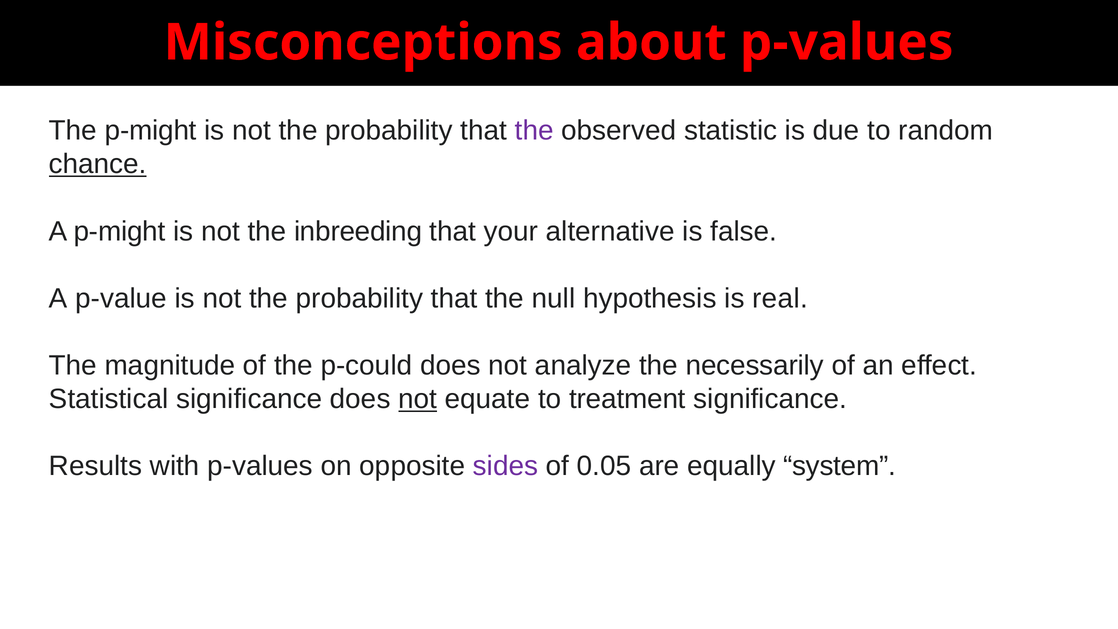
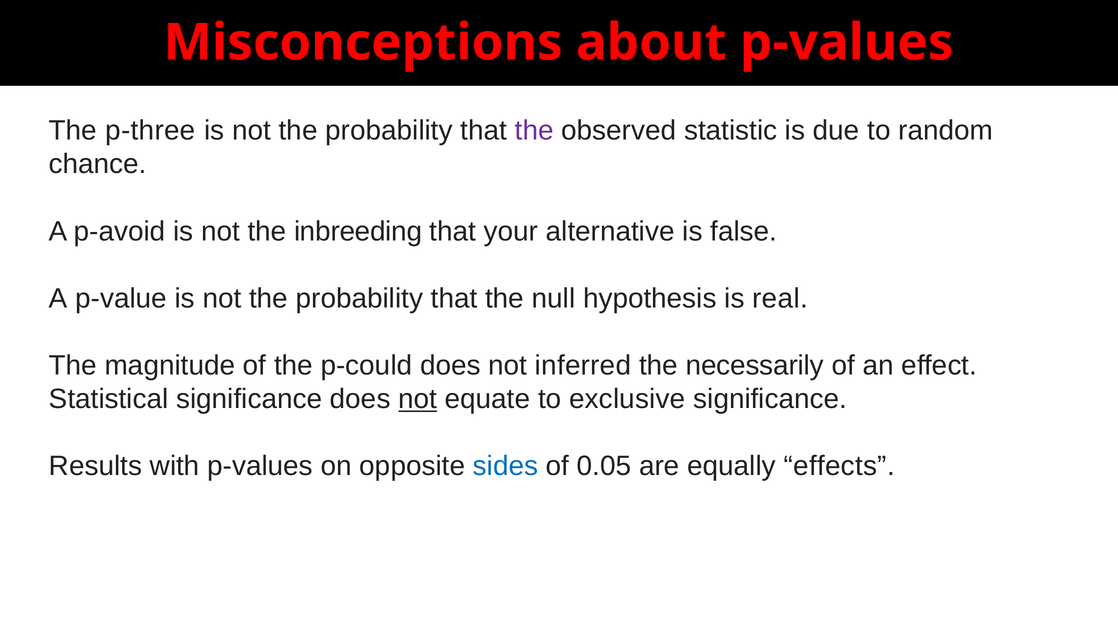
The p-might: p-might -> p-three (150, 131)
chance underline: present -> none (98, 164)
A p-might: p-might -> p-avoid (119, 231)
analyze: analyze -> inferred (583, 365)
treatment: treatment -> exclusive (627, 399)
sides colour: purple -> blue (506, 466)
system: system -> effects (839, 466)
